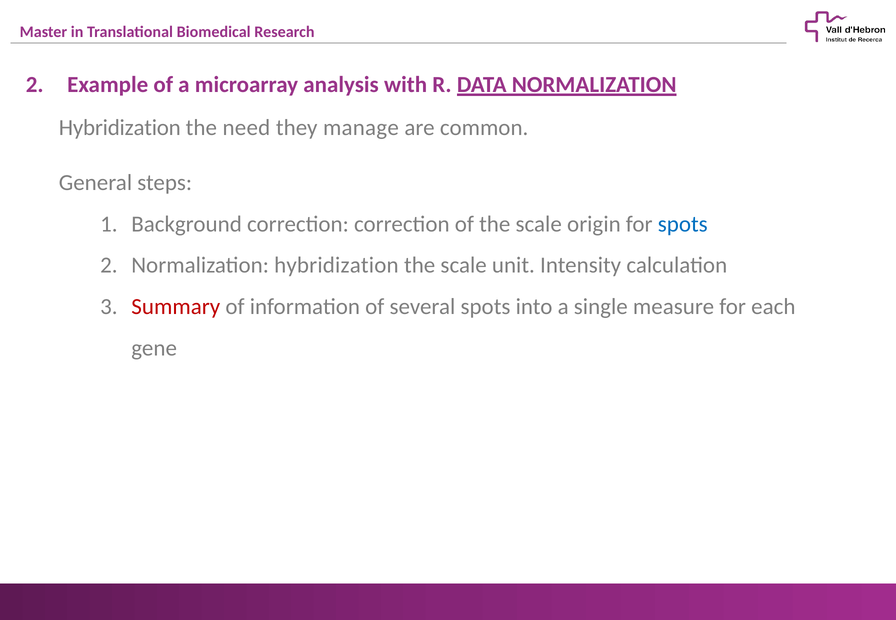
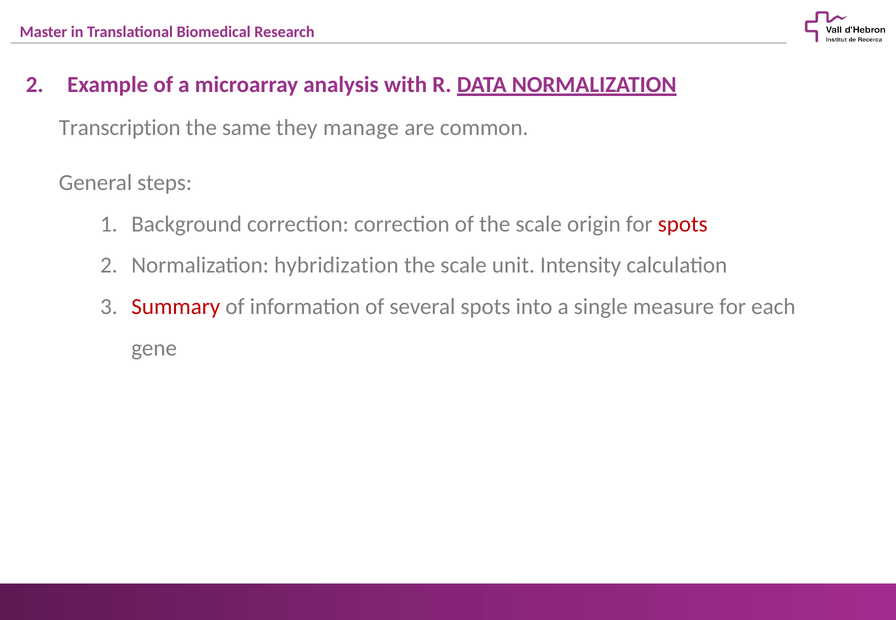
Hybridization: Hybridization -> Transcription (120, 128)
need: need -> same (247, 128)
spots colour: blue -> red (683, 224)
